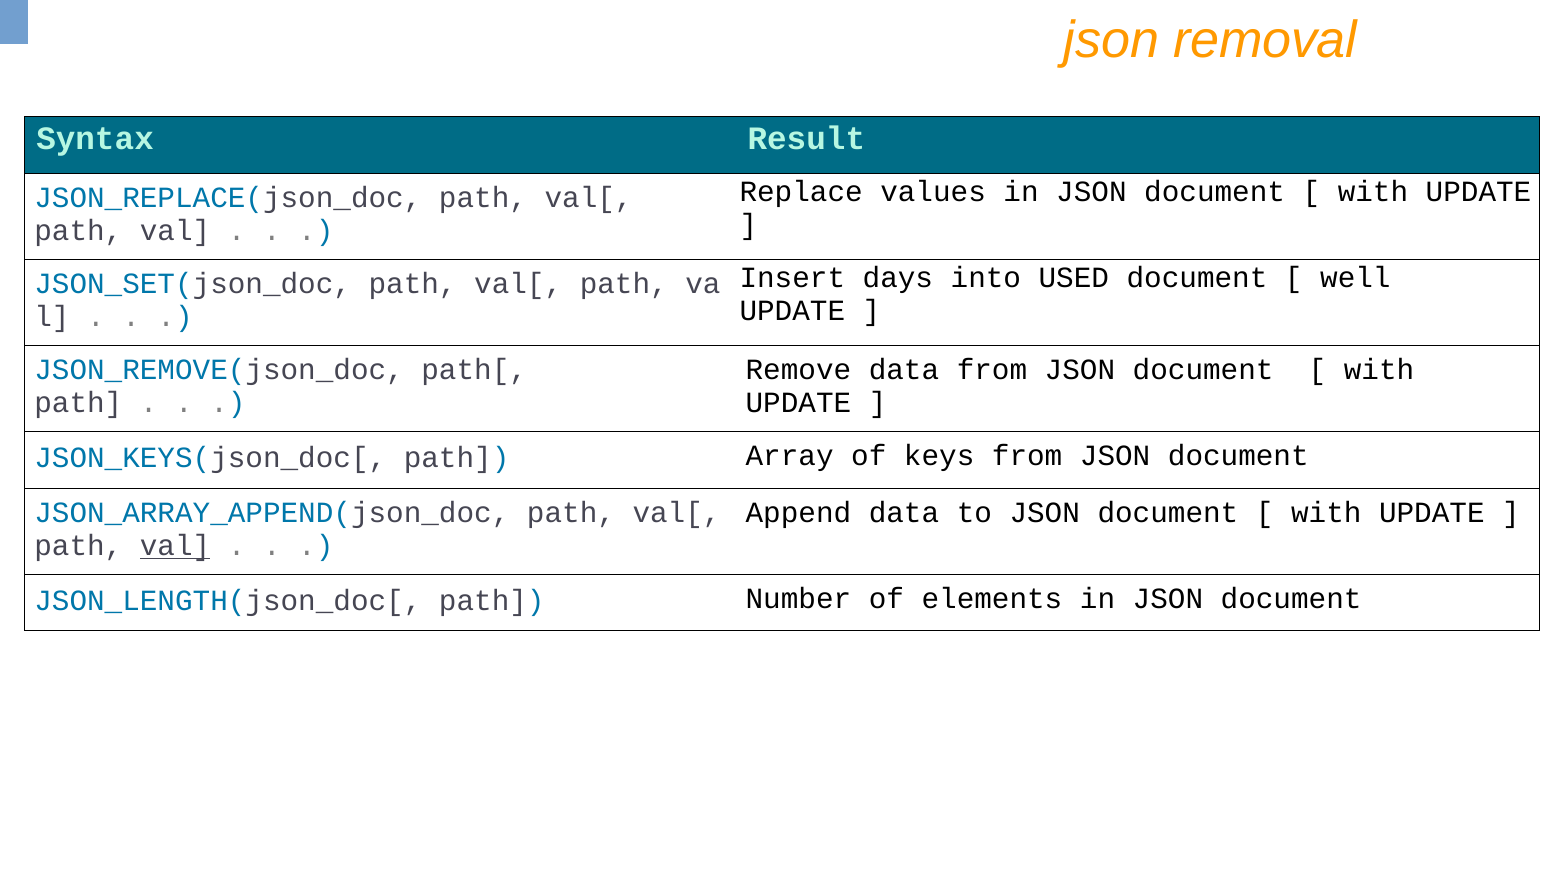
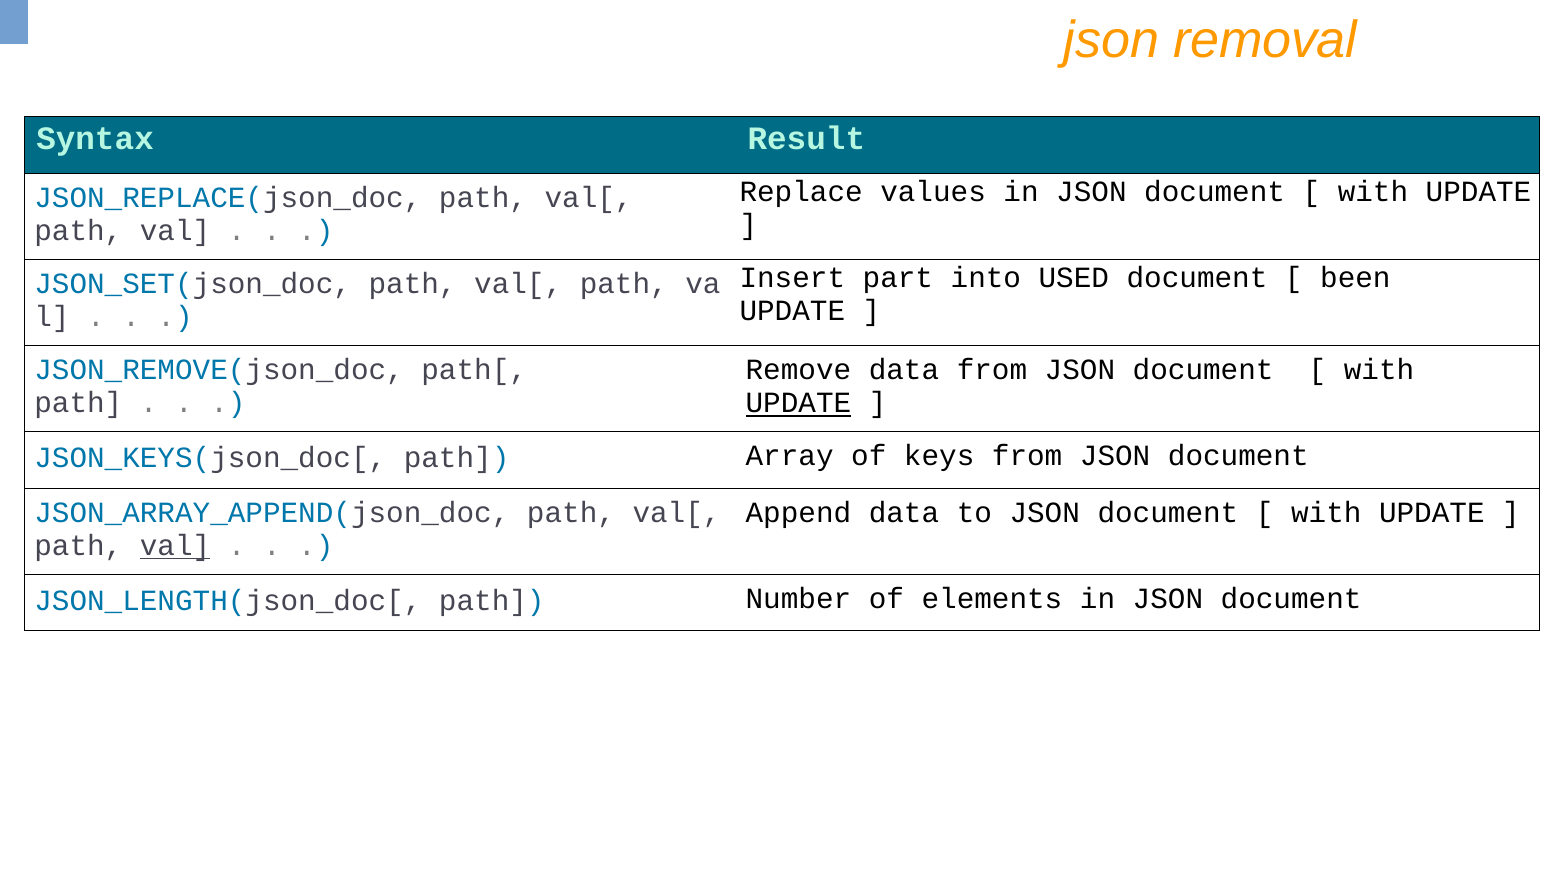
days: days -> part (898, 278)
well: well -> been (1355, 278)
UPDATE underline: none -> present (798, 403)
